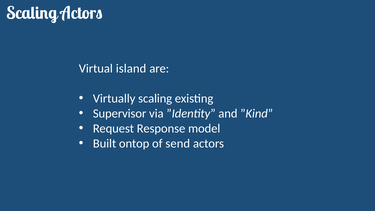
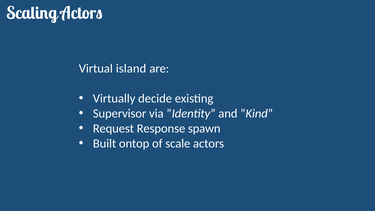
Virtually scaling: scaling -> decide (155, 98)
model: model -> spawn (204, 128)
send: send -> scale (178, 143)
